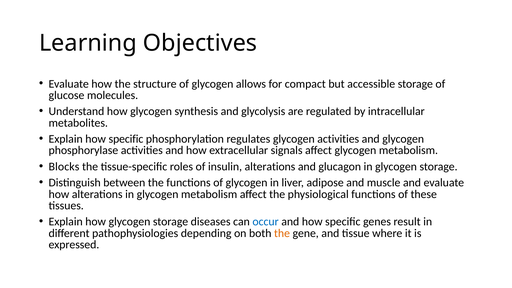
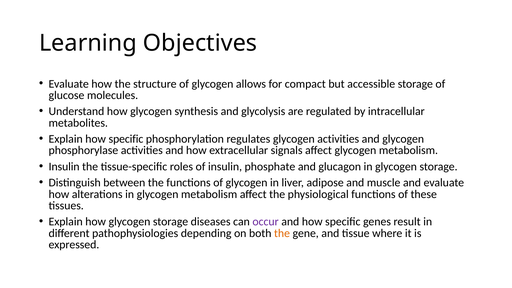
Blocks: Blocks -> Insulin (64, 167)
insulin alterations: alterations -> phosphate (270, 167)
occur colour: blue -> purple (266, 222)
